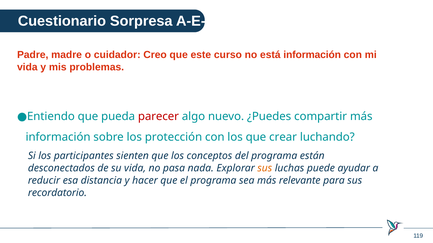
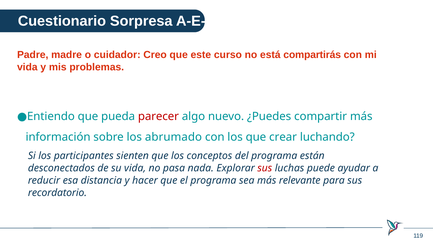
está información: información -> compartirás (312, 55)
protección: protección -> abrumado (173, 137)
sus colour: orange -> red (265, 169)
